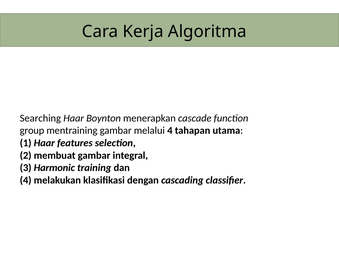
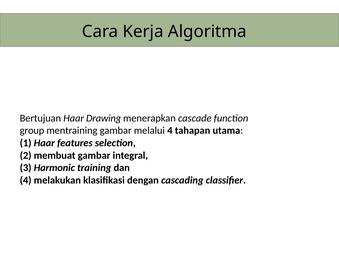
Searching: Searching -> Bertujuan (40, 118)
Boynton: Boynton -> Drawing (104, 118)
